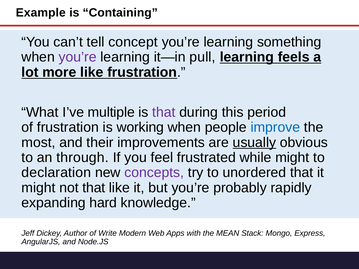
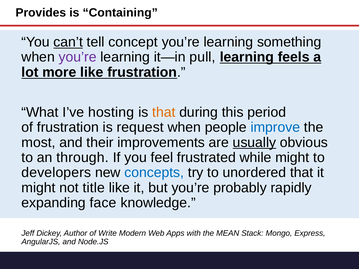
Example: Example -> Provides (41, 13)
can’t underline: none -> present (68, 42)
multiple: multiple -> hosting (111, 112)
that colour: purple -> orange (164, 112)
working: working -> request (140, 128)
declaration: declaration -> developers (56, 173)
concepts colour: purple -> blue (154, 173)
not that: that -> title (94, 188)
hard: hard -> face (103, 203)
